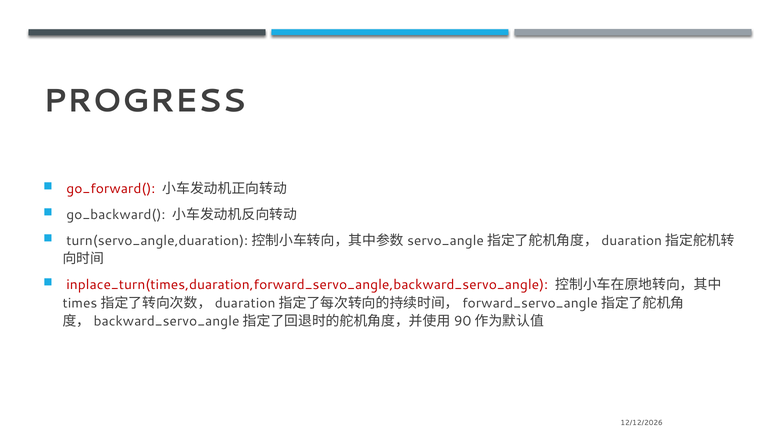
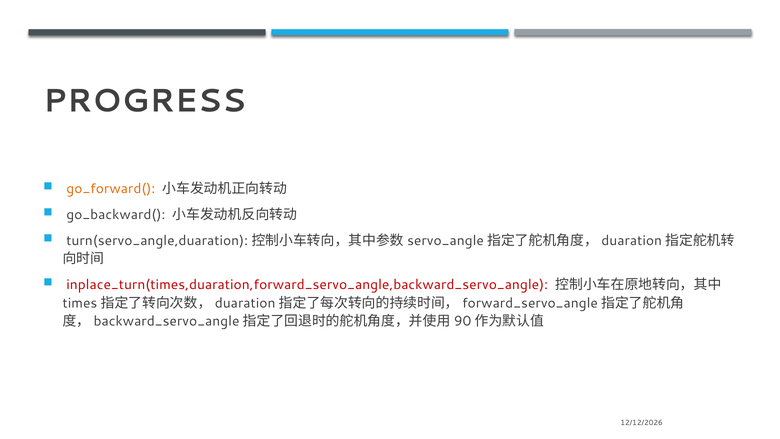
go_forward( colour: red -> orange (111, 189)
